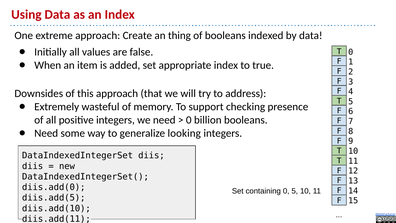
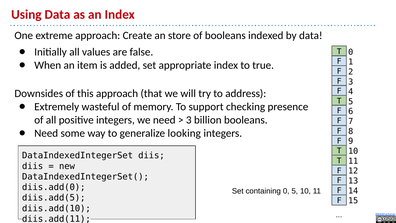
thing: thing -> store (179, 35)
0: 0 -> 3 (189, 120)
